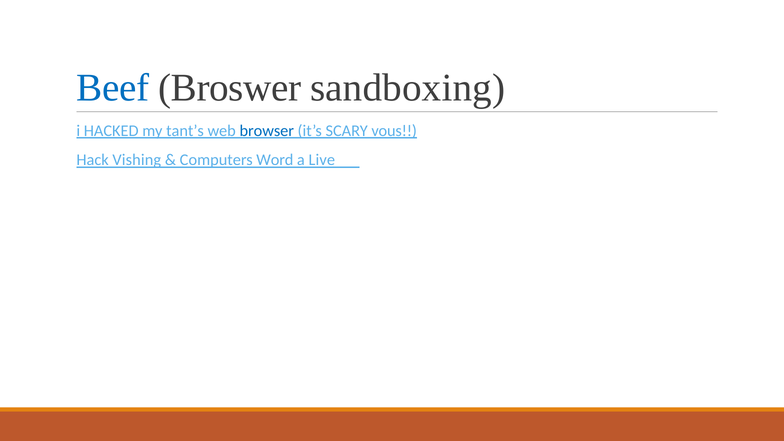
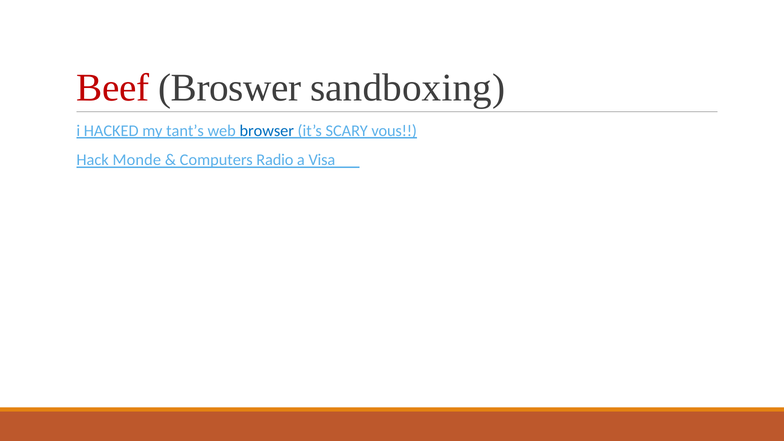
Beef colour: blue -> red (113, 88)
Vishing: Vishing -> Monde (137, 160)
Word: Word -> Radio (275, 160)
Live: Live -> Visa (322, 160)
